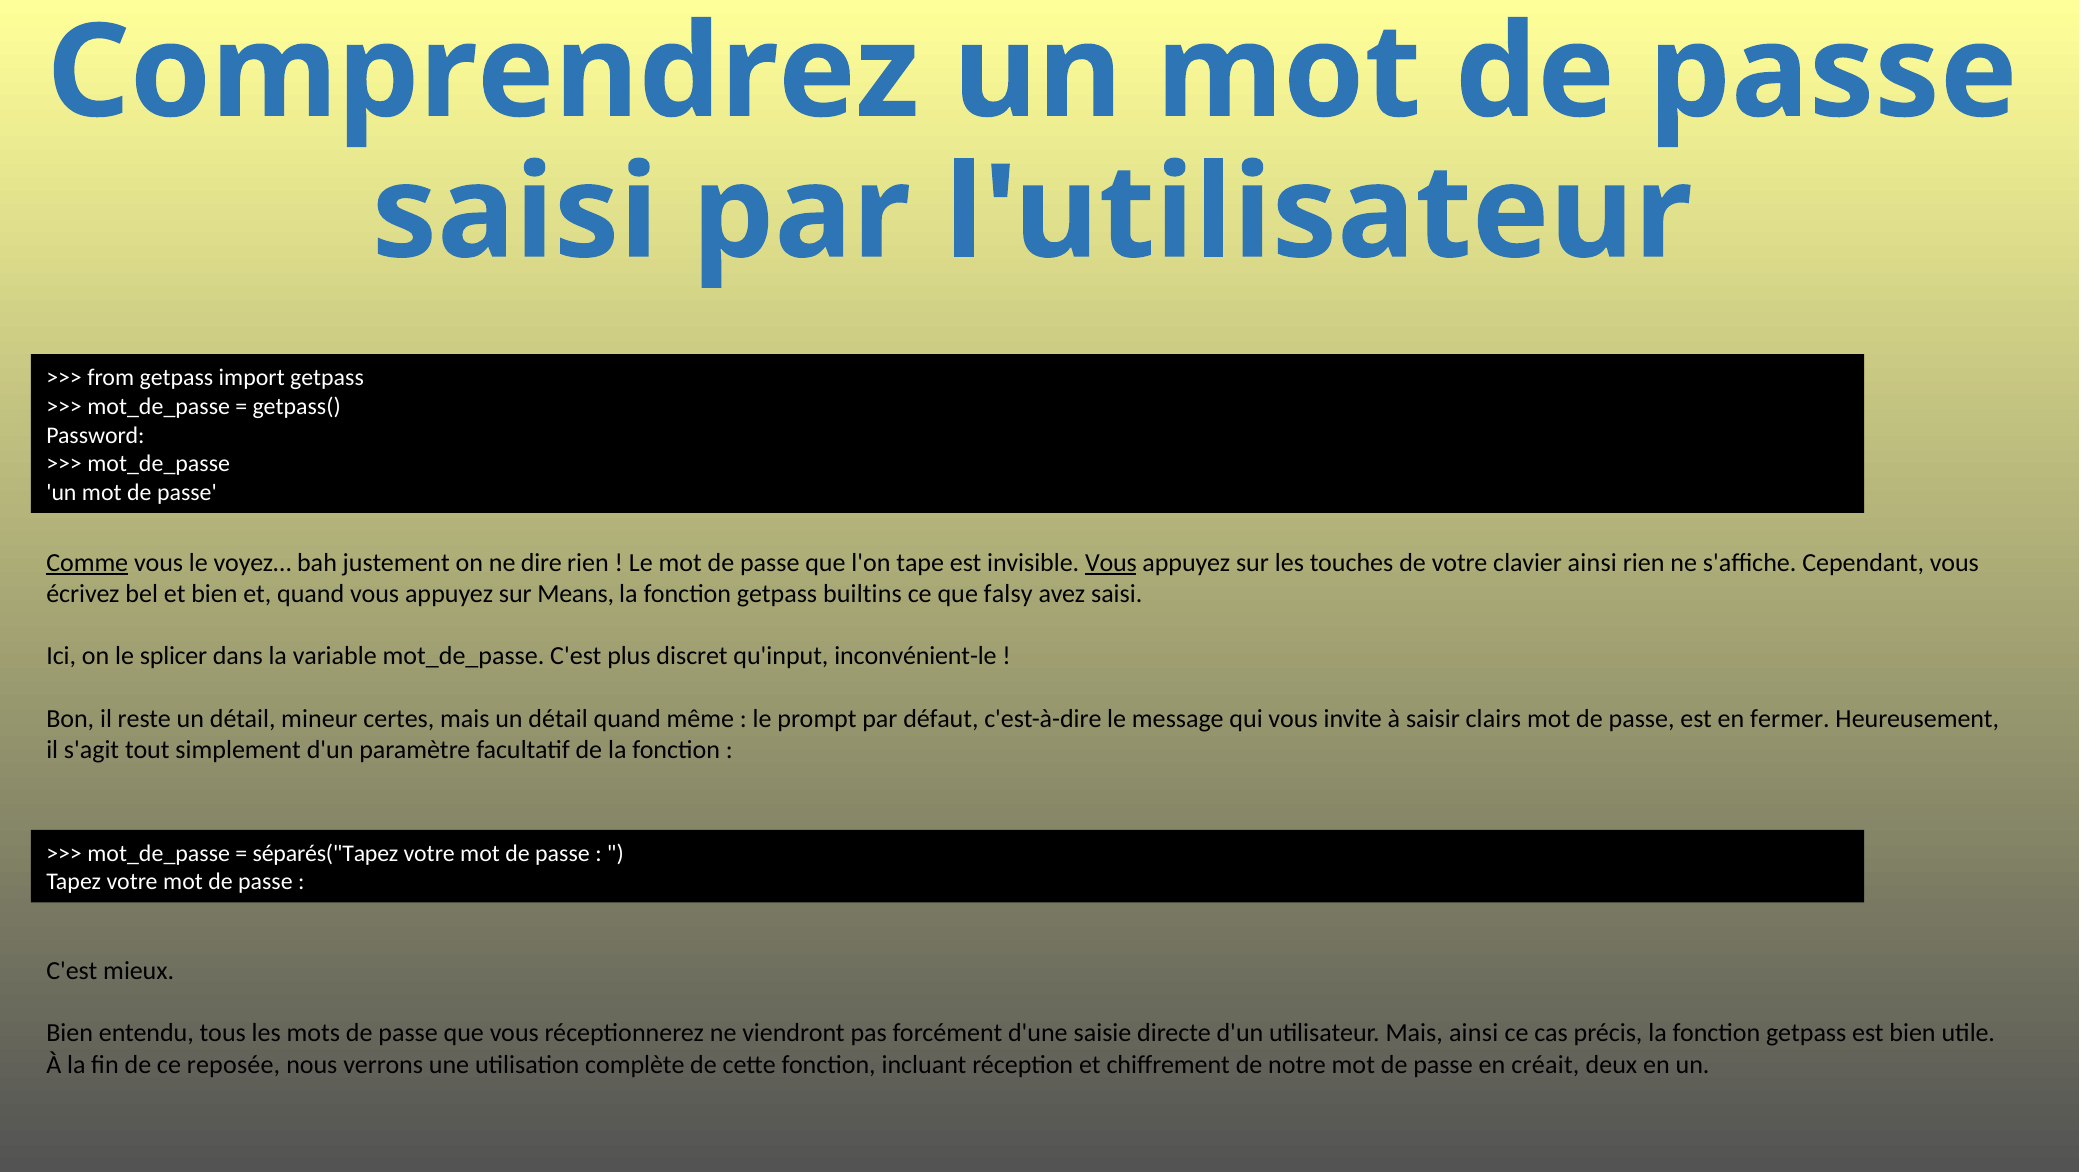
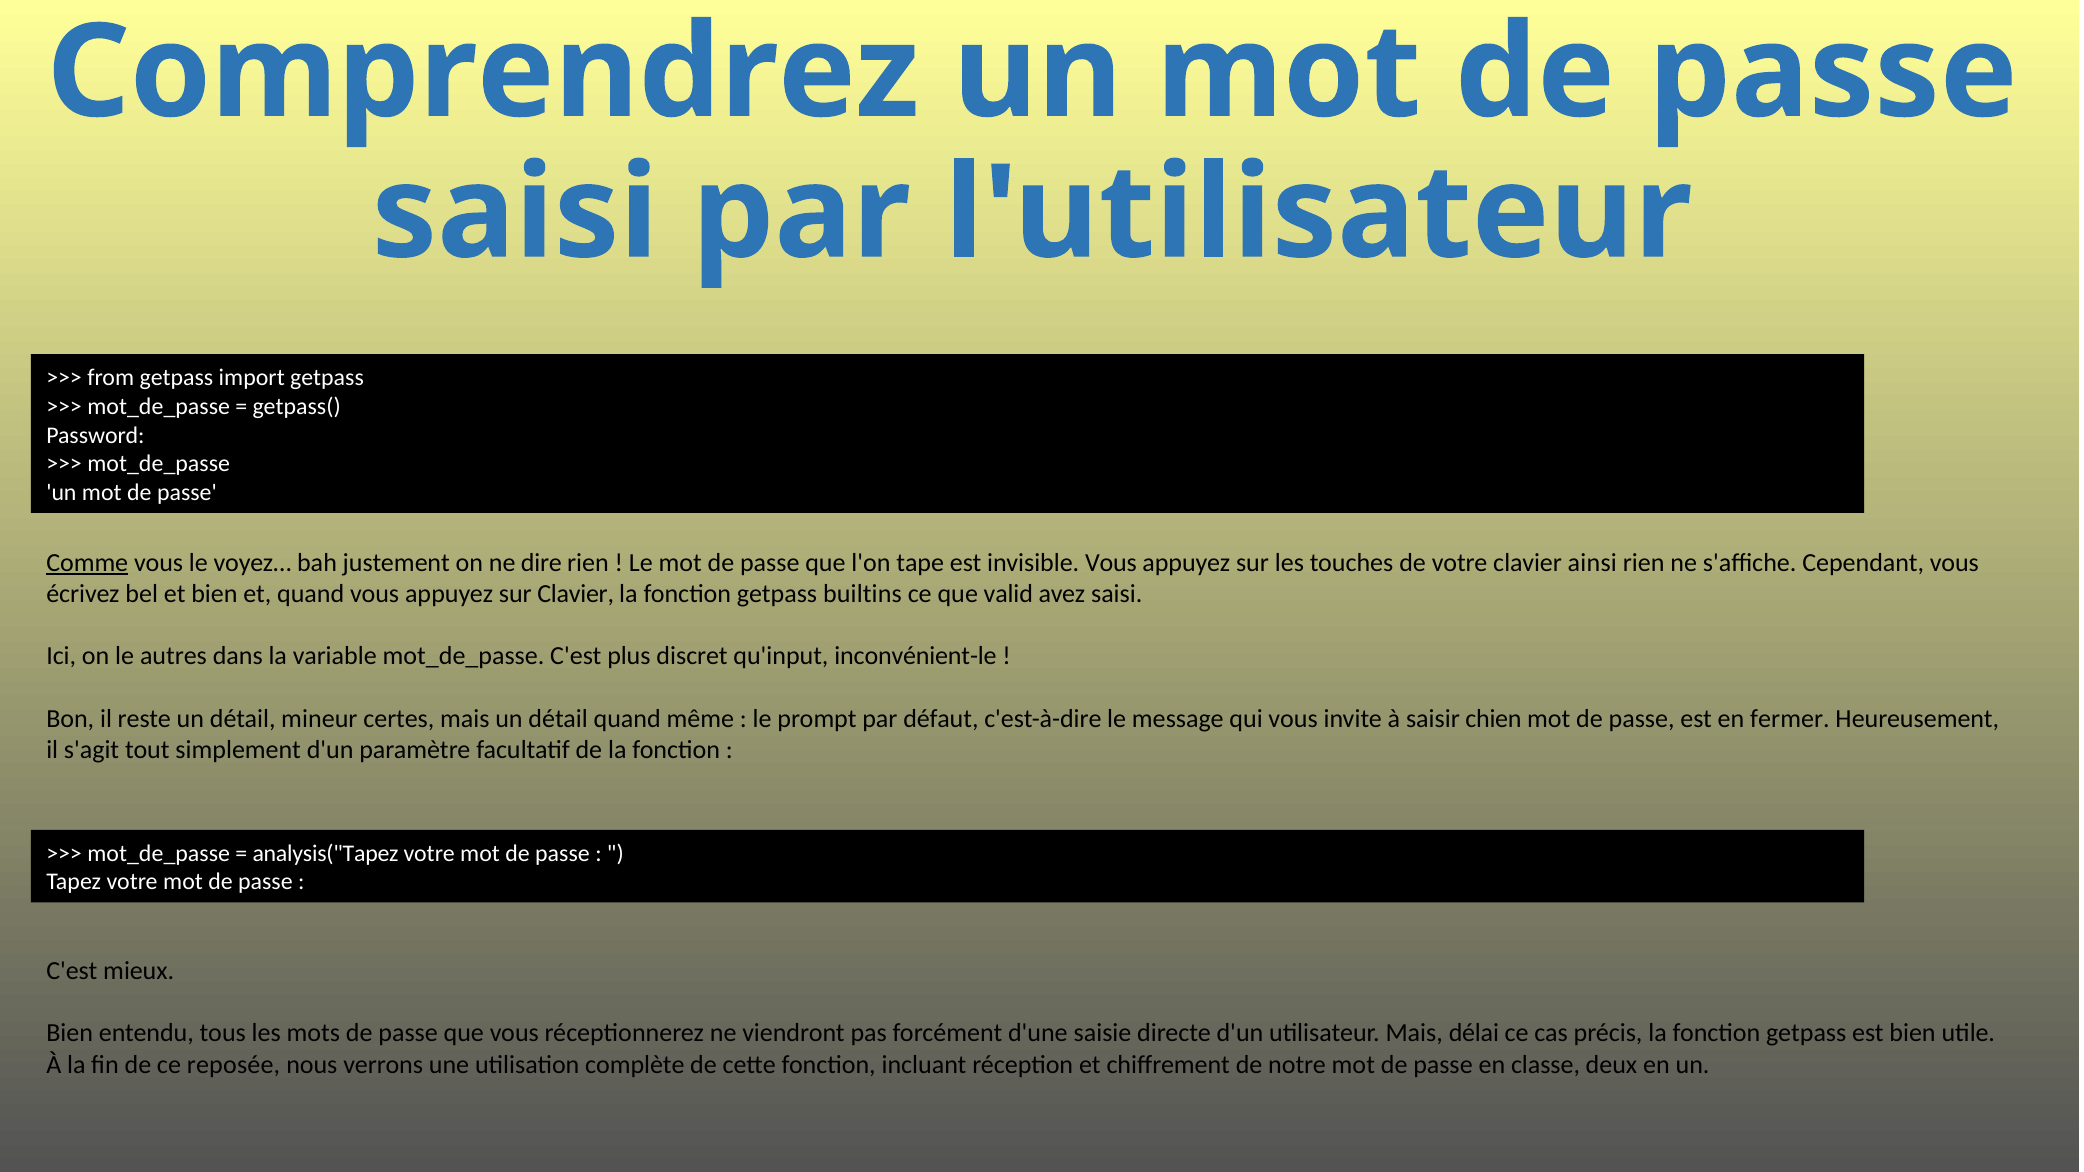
Vous underline: present -> none (1111, 563)
sur Means: Means -> Clavier (576, 594)
falsy: falsy -> valid (1008, 594)
splicer: splicer -> autres (173, 656)
clairs: clairs -> chien (1493, 719)
séparés("Tapez: séparés("Tapez -> analysis("Tapez (326, 854)
Mais ainsi: ainsi -> délai (1474, 1034)
créait: créait -> classe (1546, 1065)
